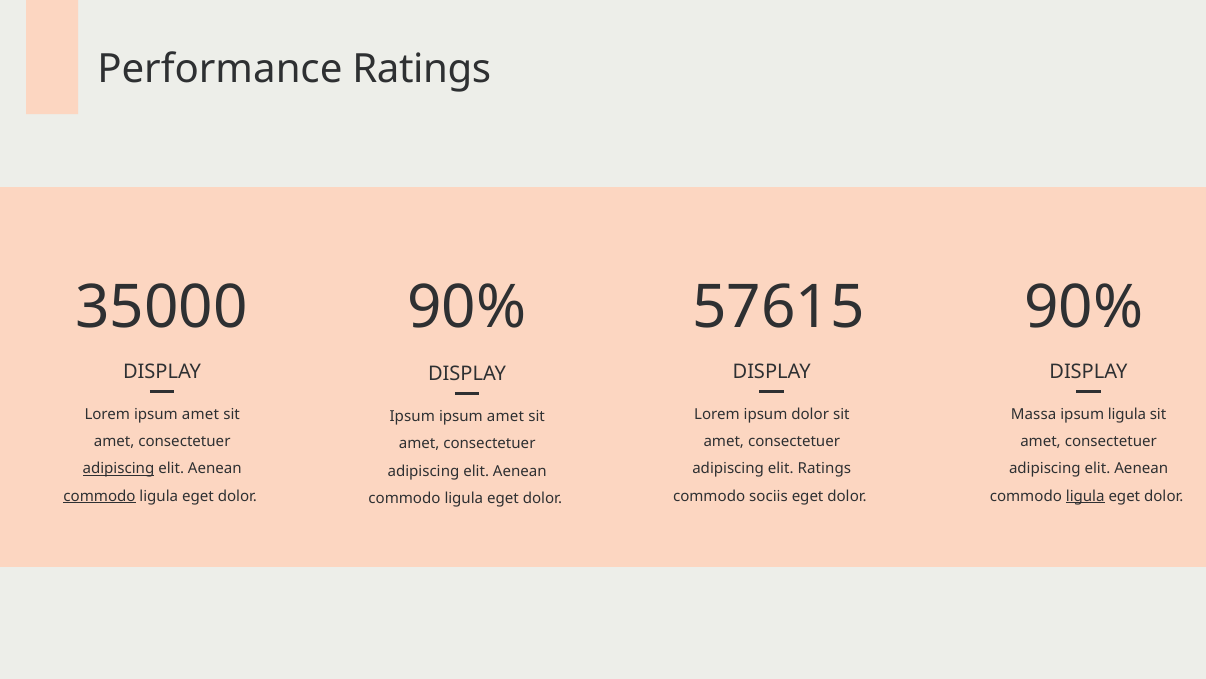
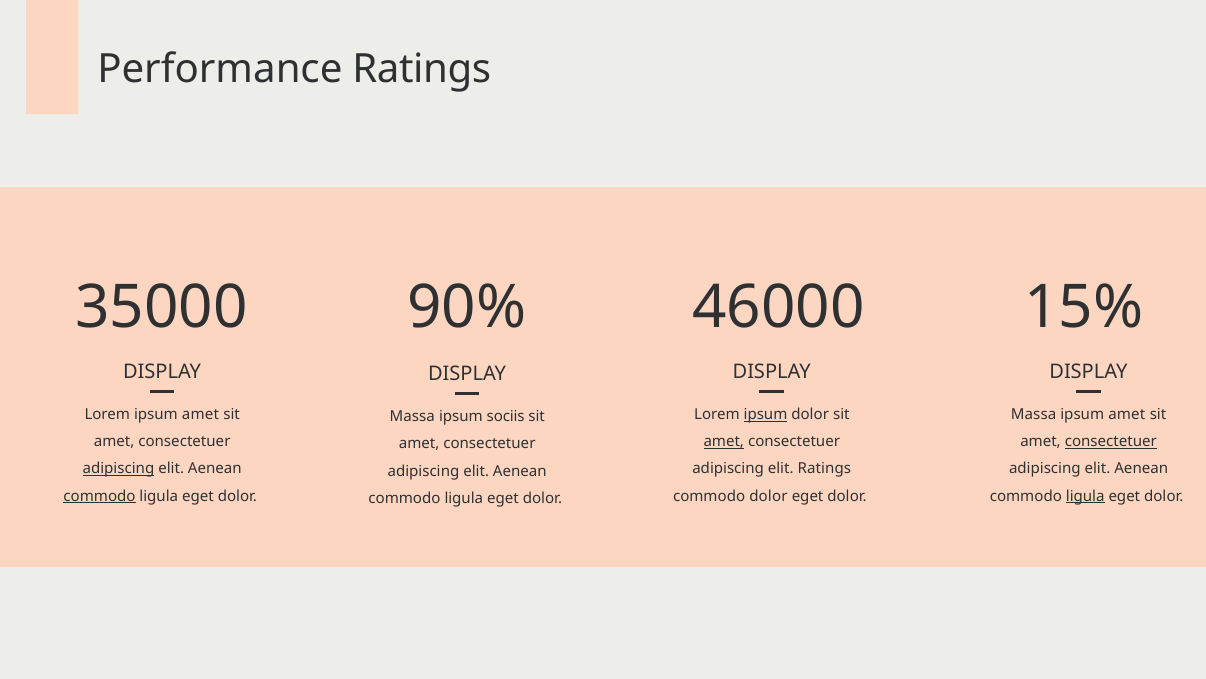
57615: 57615 -> 46000 (779, 308)
90% 90%: 90% -> 15% (1084, 308)
ipsum underline: none -> present (766, 414)
ligula: ligula -> amet (1127, 414)
Ipsum: Ipsum -> Massa (412, 416)
amet: amet -> sociis (506, 416)
amet underline: none -> present (724, 441)
consectetuer underline: none -> present (1111, 441)
commodo sociis: sociis -> dolor (768, 496)
